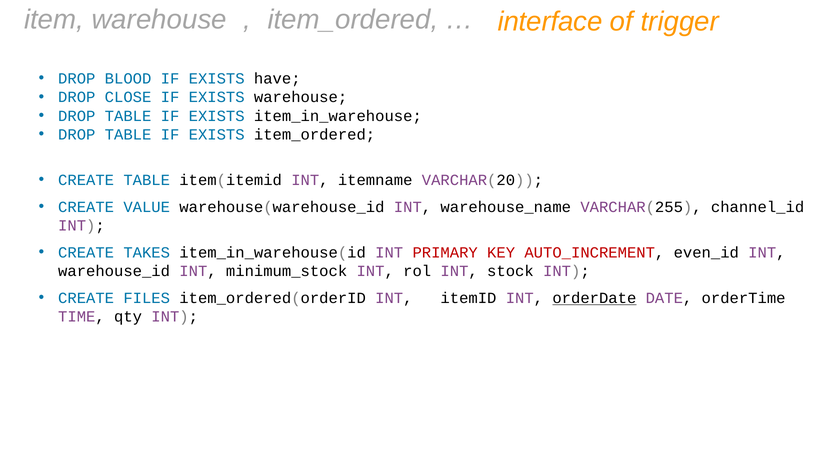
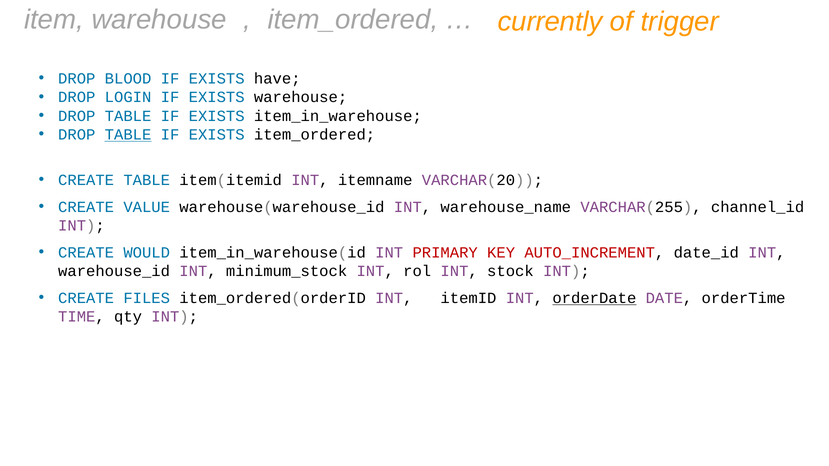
interface: interface -> currently (550, 22)
CLOSE: CLOSE -> LOGIN (128, 97)
TABLE underline: none -> present (128, 135)
TAKES: TAKES -> WOULD (147, 253)
even_id: even_id -> date_id (706, 253)
